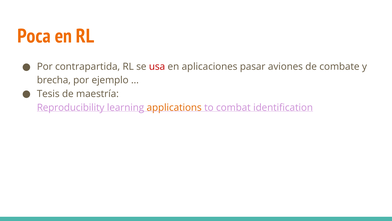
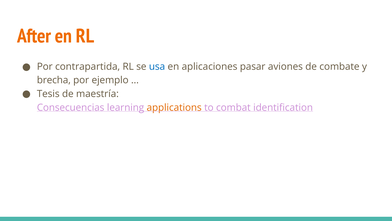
Poca: Poca -> After (34, 36)
usa colour: red -> blue (157, 67)
Reproducibility: Reproducibility -> Consecuencias (71, 107)
